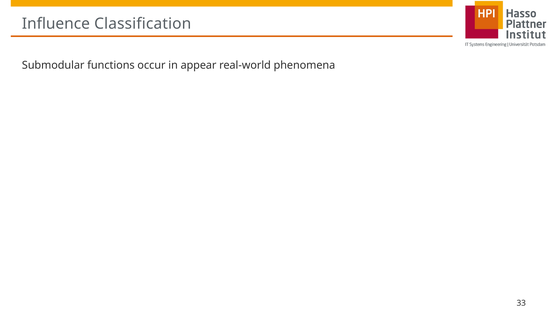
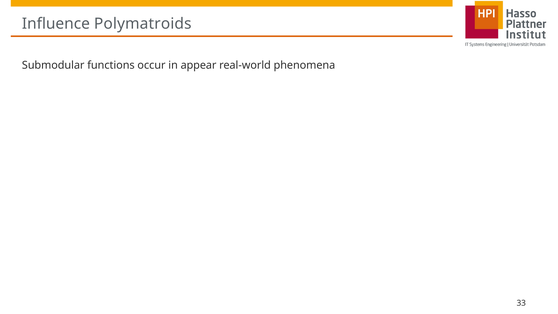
Classification: Classification -> Polymatroids (143, 24)
